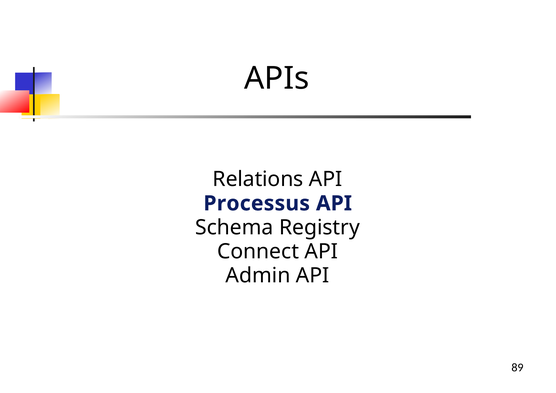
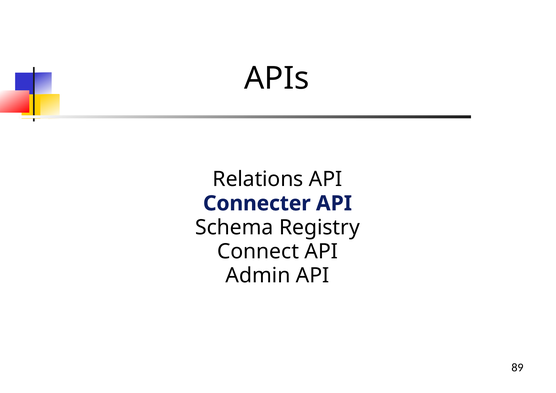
Processus: Processus -> Connecter (257, 203)
